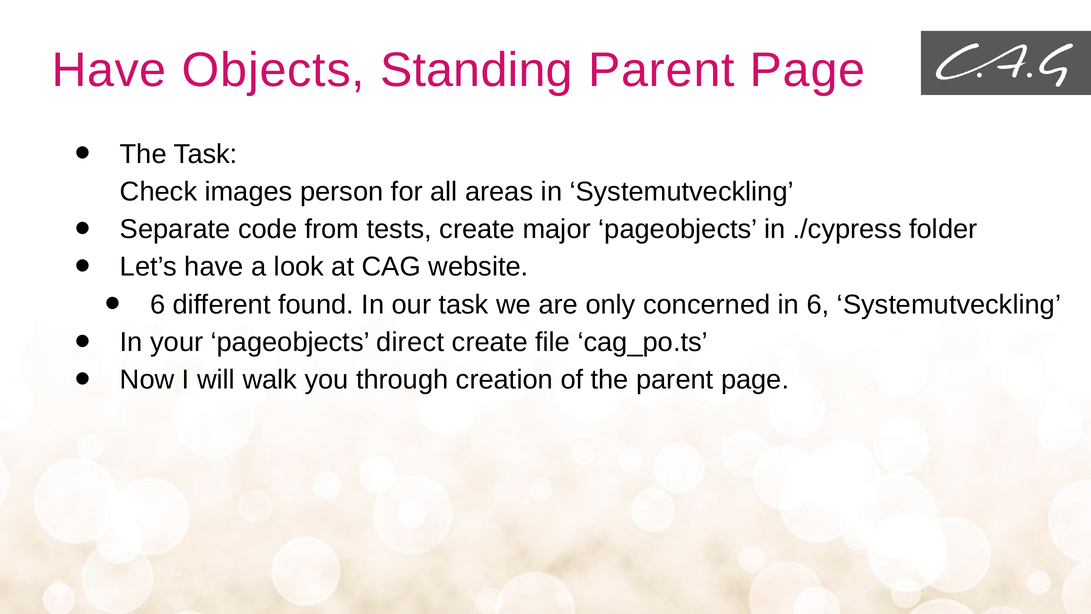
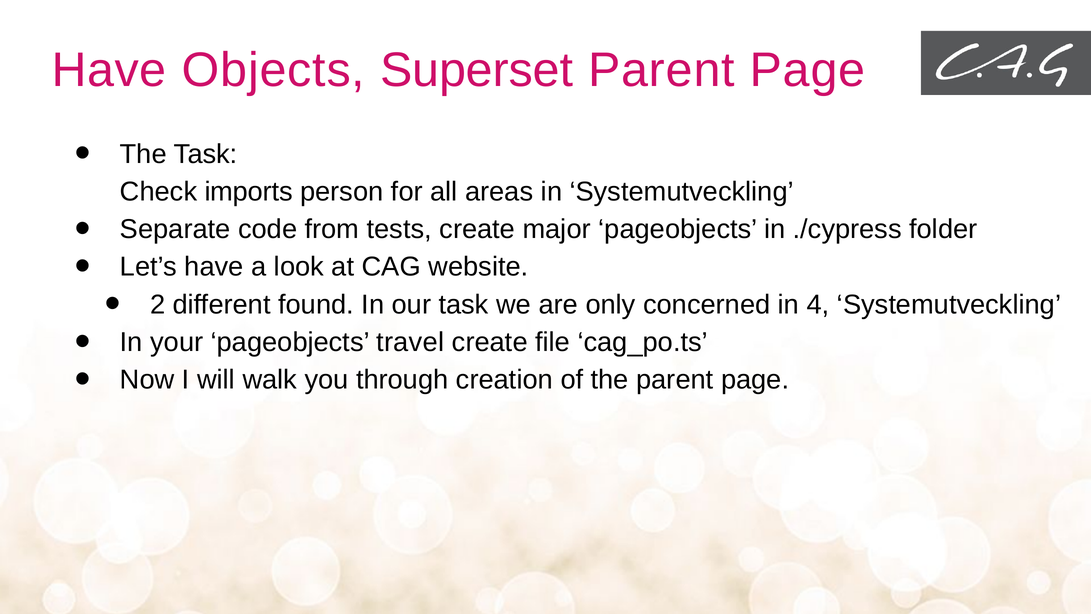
Standing: Standing -> Superset (477, 70)
images: images -> imports (249, 192)
6: 6 -> 2 (158, 304)
in 6: 6 -> 4 (818, 304)
direct: direct -> travel (410, 342)
